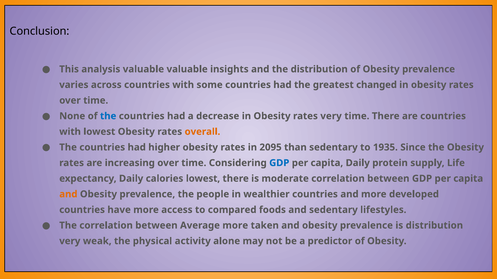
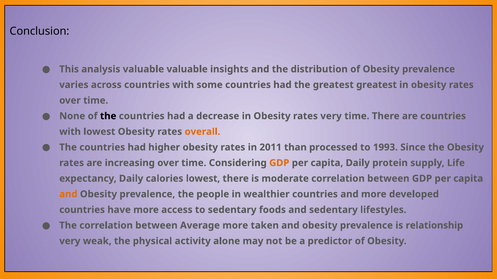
greatest changed: changed -> greatest (377, 85)
the colour: blue -> black (108, 116)
2095: 2095 -> 2011 (271, 148)
than sedentary: sedentary -> processed (333, 148)
1935: 1935 -> 1993 (385, 148)
GDP colour: blue -> orange (279, 163)
to compared: compared -> sedentary (232, 210)
is distribution: distribution -> relationship (434, 226)
